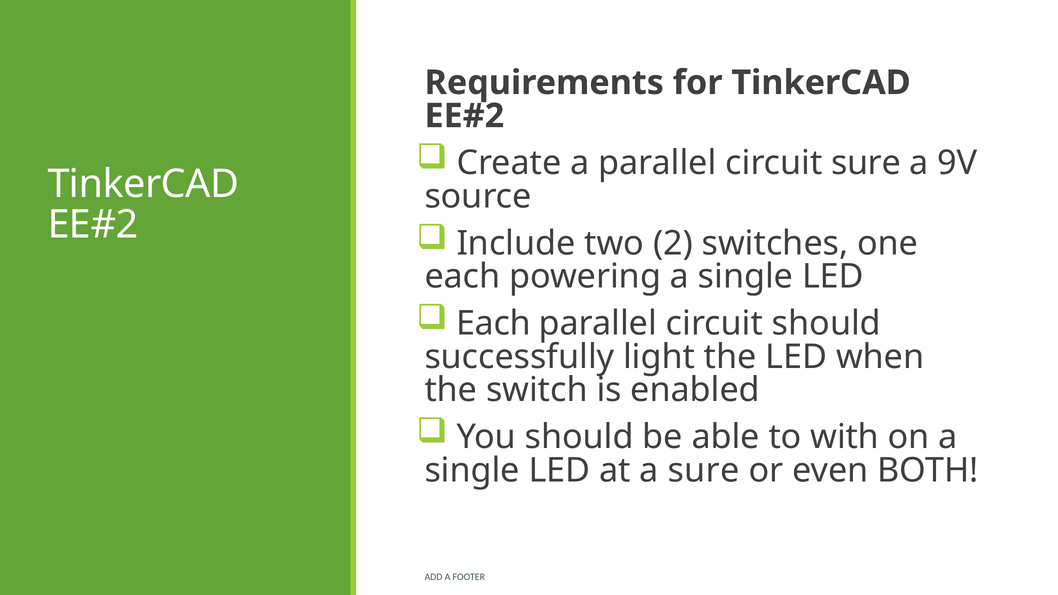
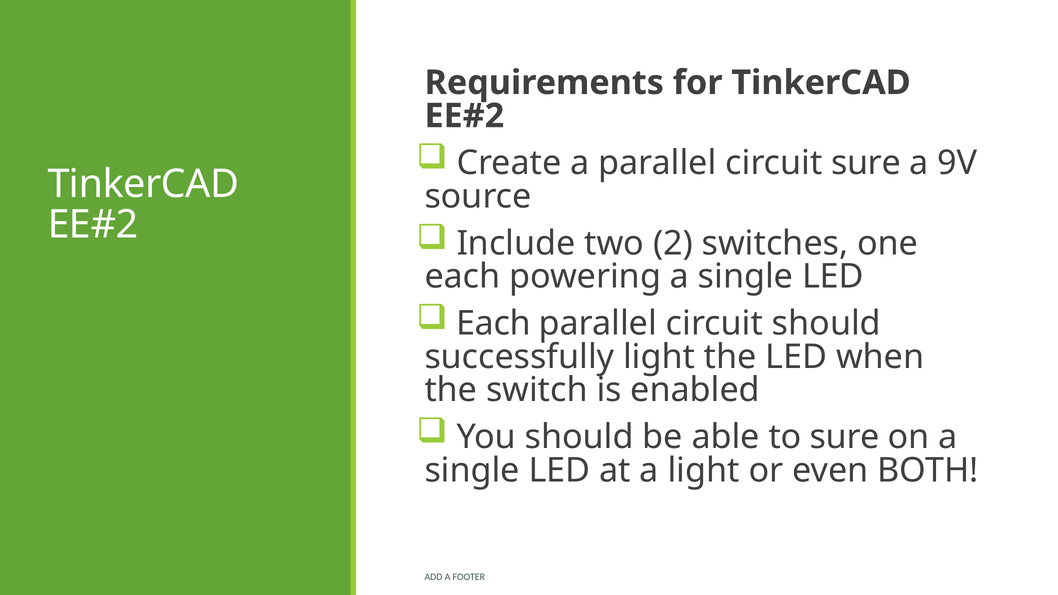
to with: with -> sure (845, 437)
a sure: sure -> light (704, 471)
